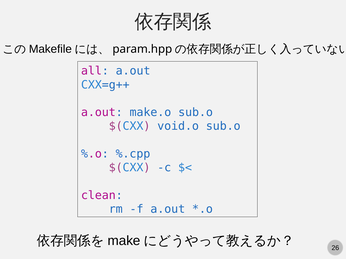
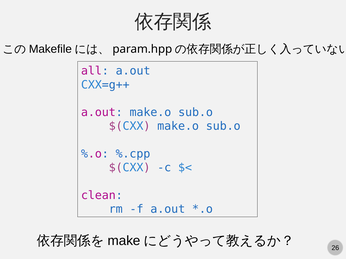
$(CXX void.o: void.o -> make.o (178, 126)
